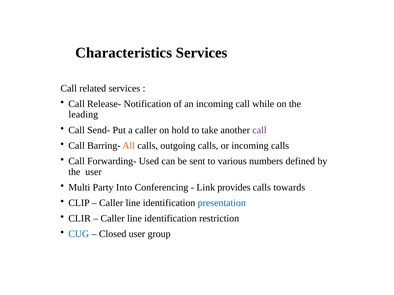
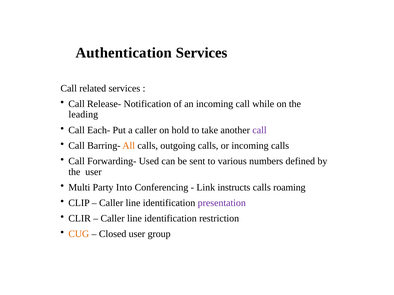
Characteristics: Characteristics -> Authentication (124, 53)
Send-: Send- -> Each- (99, 130)
provides: provides -> instructs (234, 188)
towards: towards -> roaming (289, 188)
presentation colour: blue -> purple (222, 203)
CUG colour: blue -> orange (79, 234)
